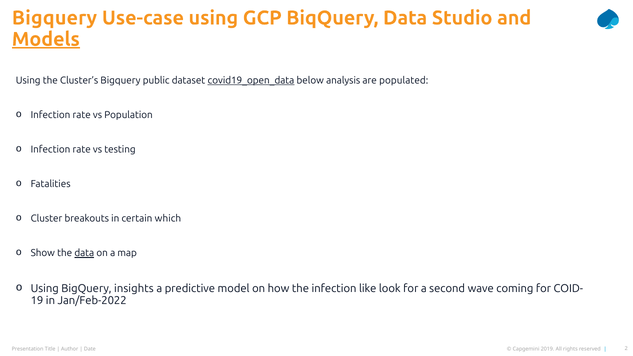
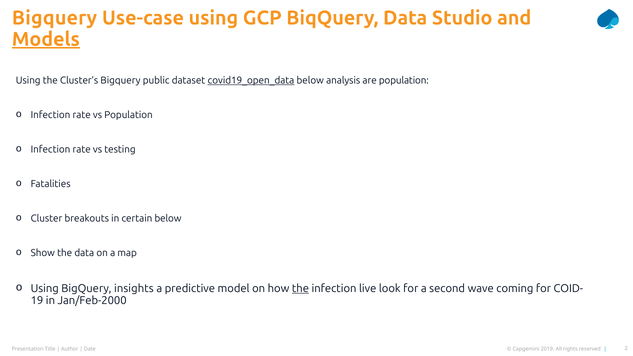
are populated: populated -> population (404, 80)
certain which: which -> below (168, 219)
data underline: present -> none (84, 253)
the underline: none -> present (300, 289)
like: like -> live (368, 289)
Jan/Feb-2022: Jan/Feb-2022 -> Jan/Feb-2000 (92, 301)
